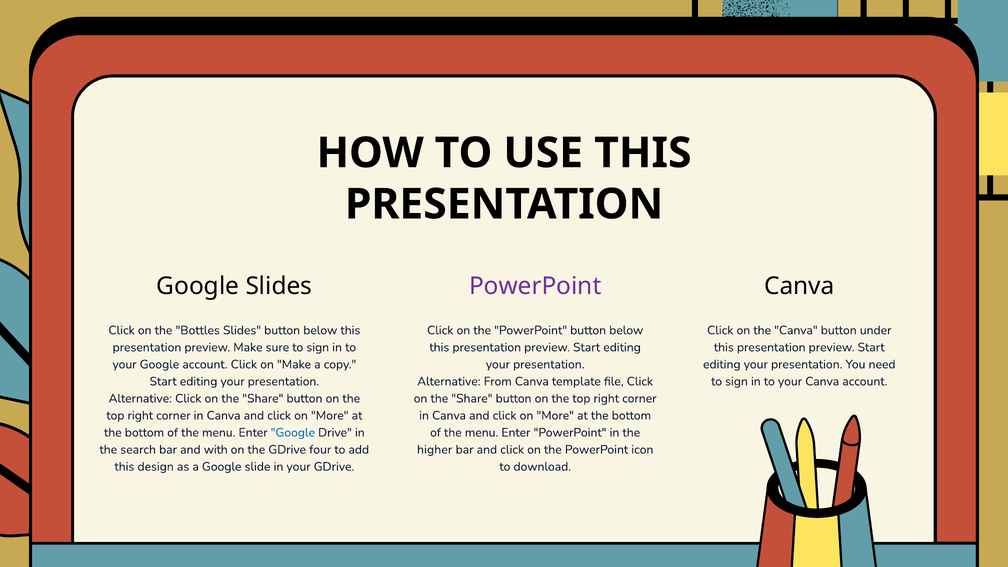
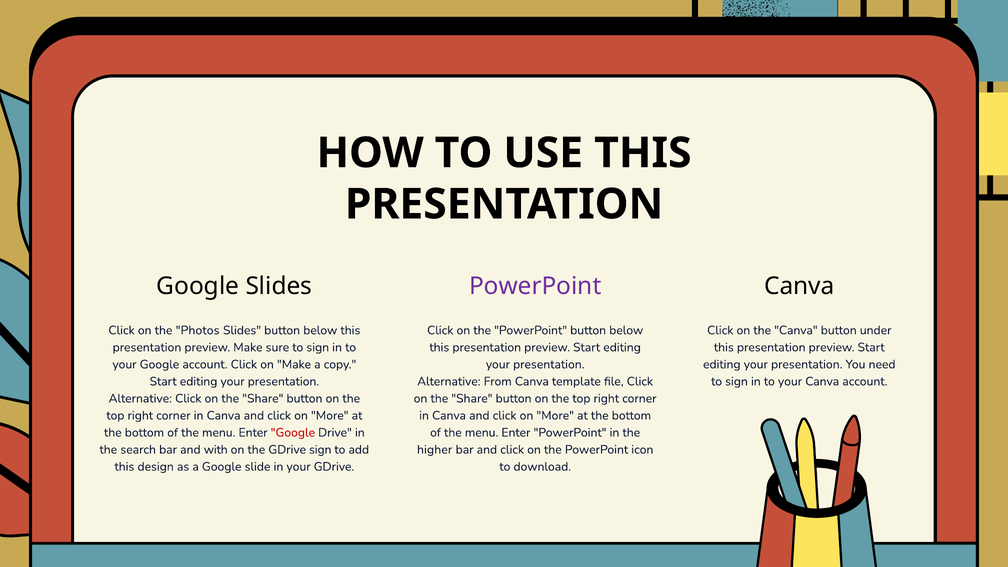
Bottles: Bottles -> Photos (198, 330)
Google colour: blue -> red (293, 433)
GDrive four: four -> sign (320, 450)
